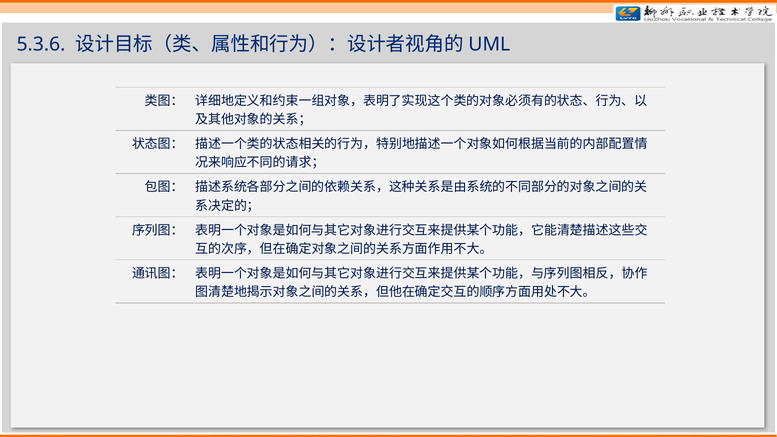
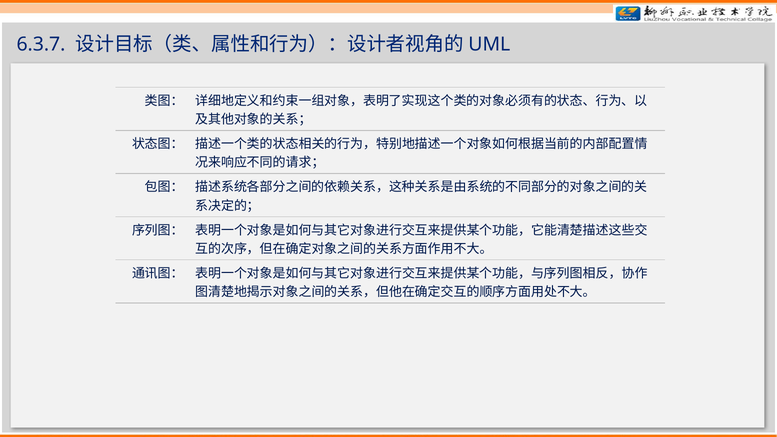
5.3.6: 5.3.6 -> 6.3.7 (41, 44)
